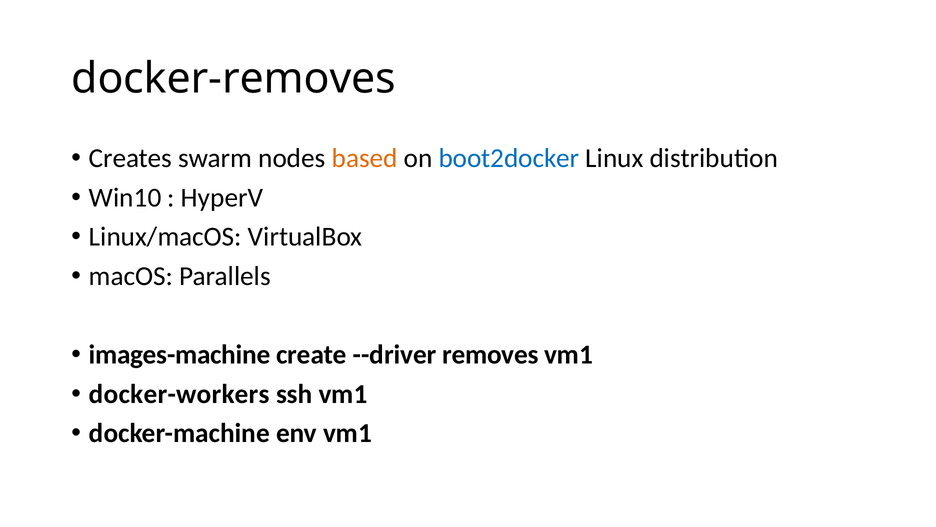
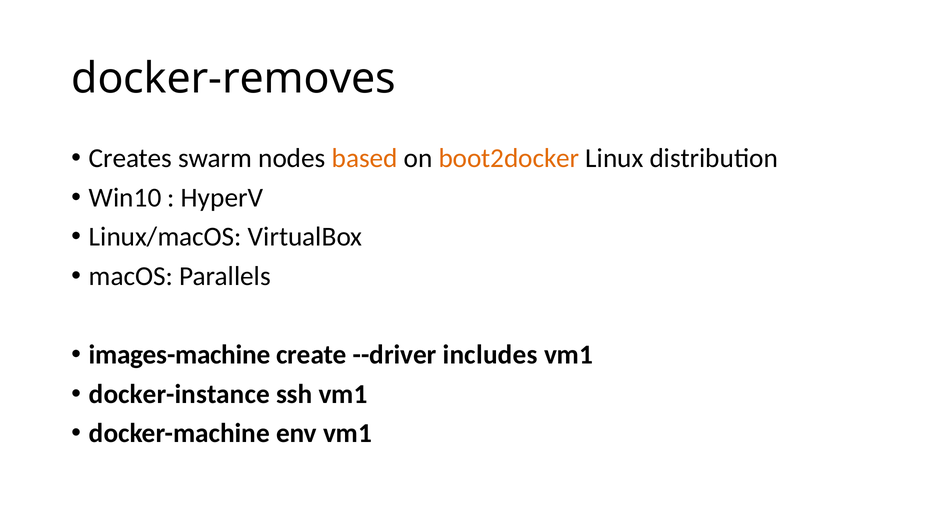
boot2docker colour: blue -> orange (509, 158)
removes: removes -> includes (490, 354)
docker-workers: docker-workers -> docker-instance (179, 394)
